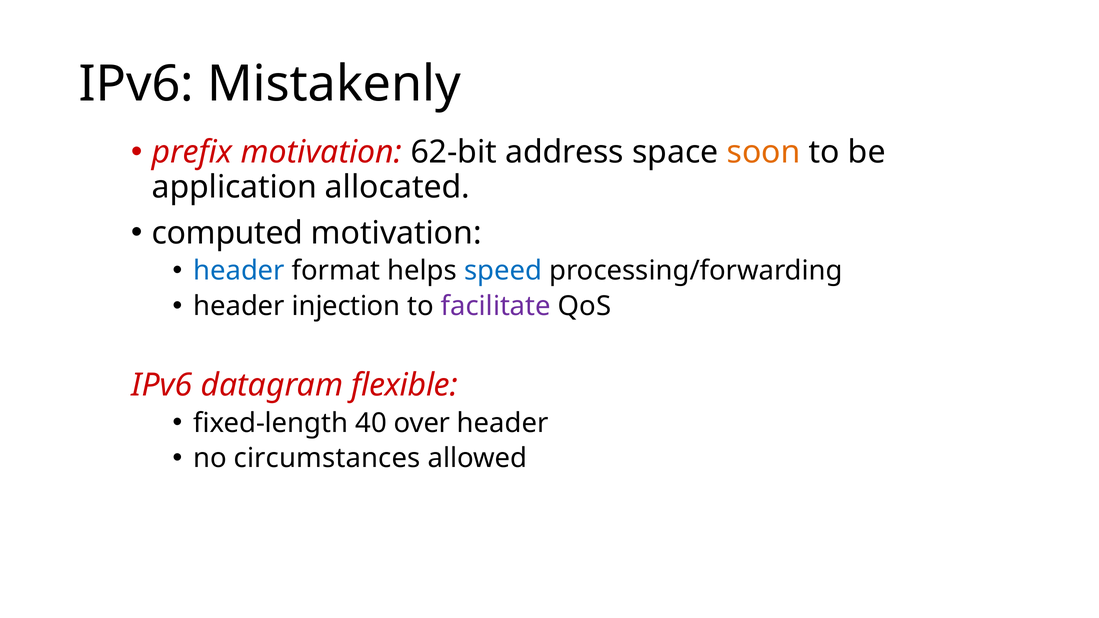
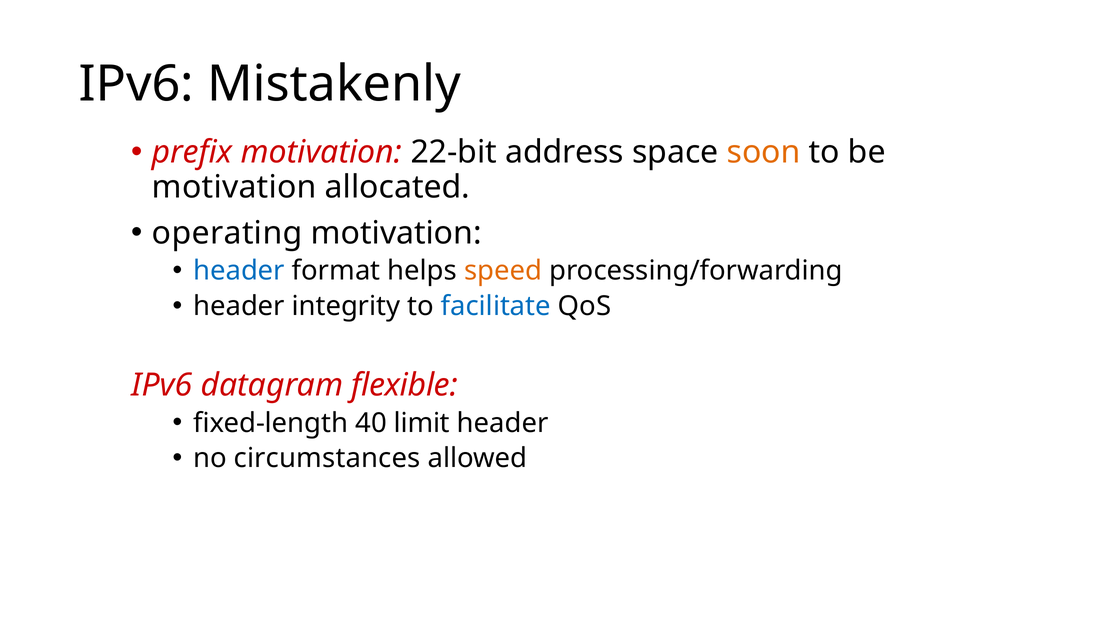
62-bit: 62-bit -> 22-bit (454, 152)
application: application -> motivation (234, 187)
computed: computed -> operating (227, 233)
speed colour: blue -> orange (503, 271)
injection: injection -> integrity (346, 306)
facilitate colour: purple -> blue (496, 306)
over: over -> limit (422, 423)
